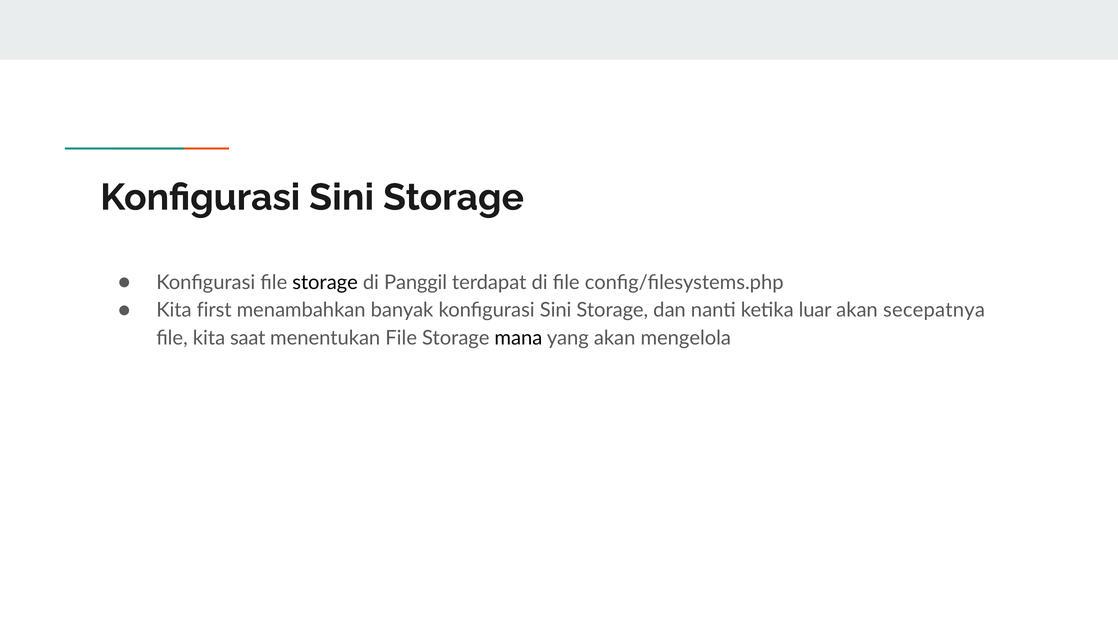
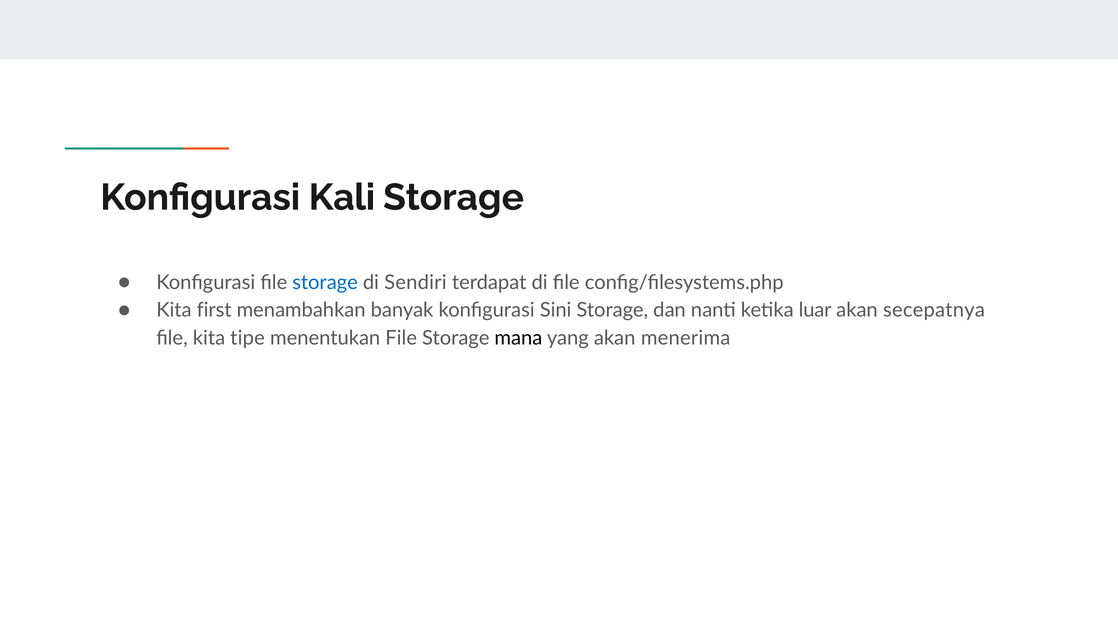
Sini: Sini -> Kali (342, 197)
storage colour: black -> blue (325, 282)
Panggil: Panggil -> Sendiri (415, 282)
saat: saat -> tipe (248, 338)
mengelola: mengelola -> menerima (686, 338)
